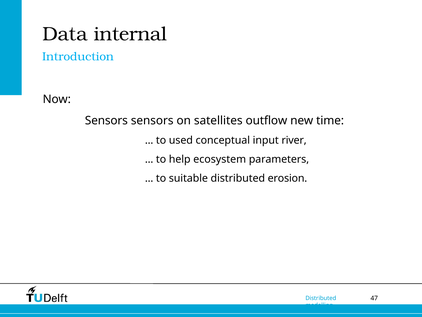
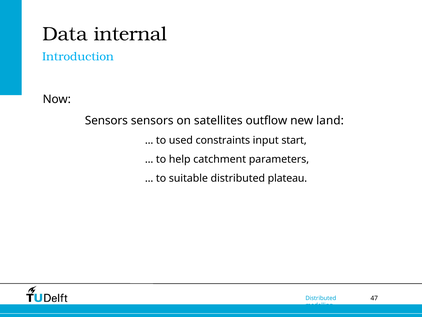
time: time -> land (330, 120)
conceptual: conceptual -> constraints (223, 140)
river: river -> start (294, 140)
ecosystem: ecosystem -> catchment (220, 159)
erosion: erosion -> plateau (287, 178)
